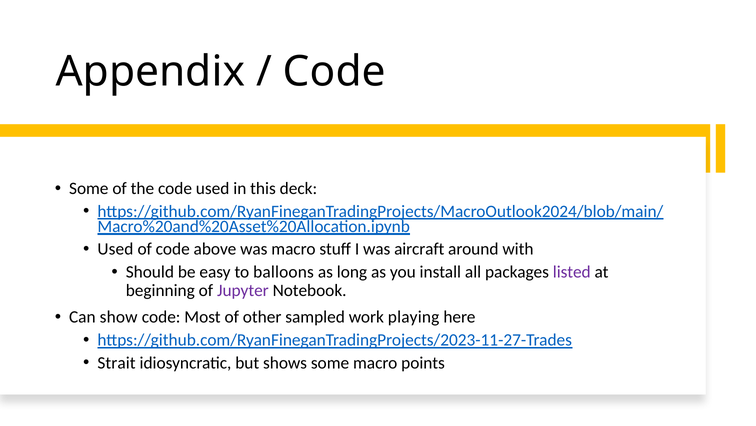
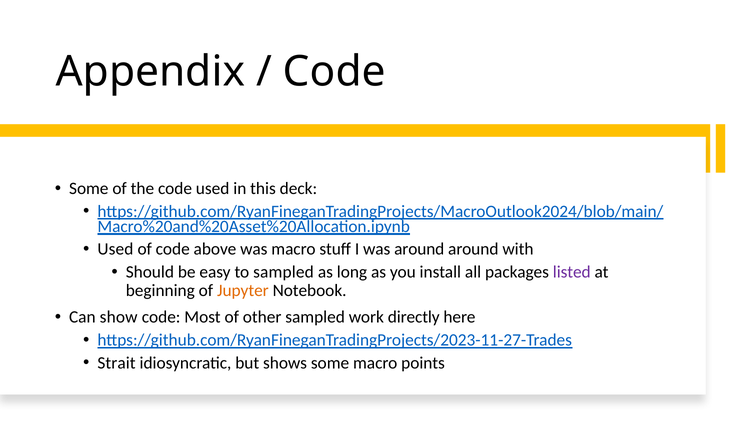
was aircraft: aircraft -> around (419, 249)
to balloons: balloons -> sampled (283, 271)
Jupyter colour: purple -> orange (243, 290)
playing: playing -> directly (414, 317)
